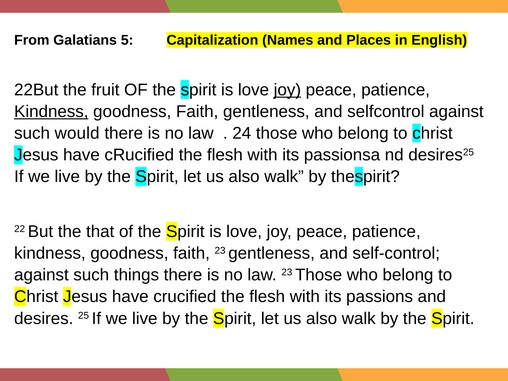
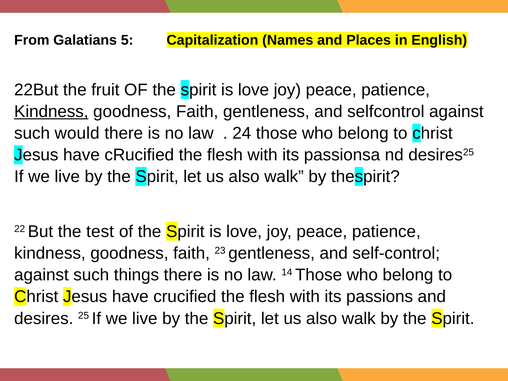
joy underline: present -> none (287, 90)
that: that -> test (100, 231)
law 23: 23 -> 14 (287, 272)
